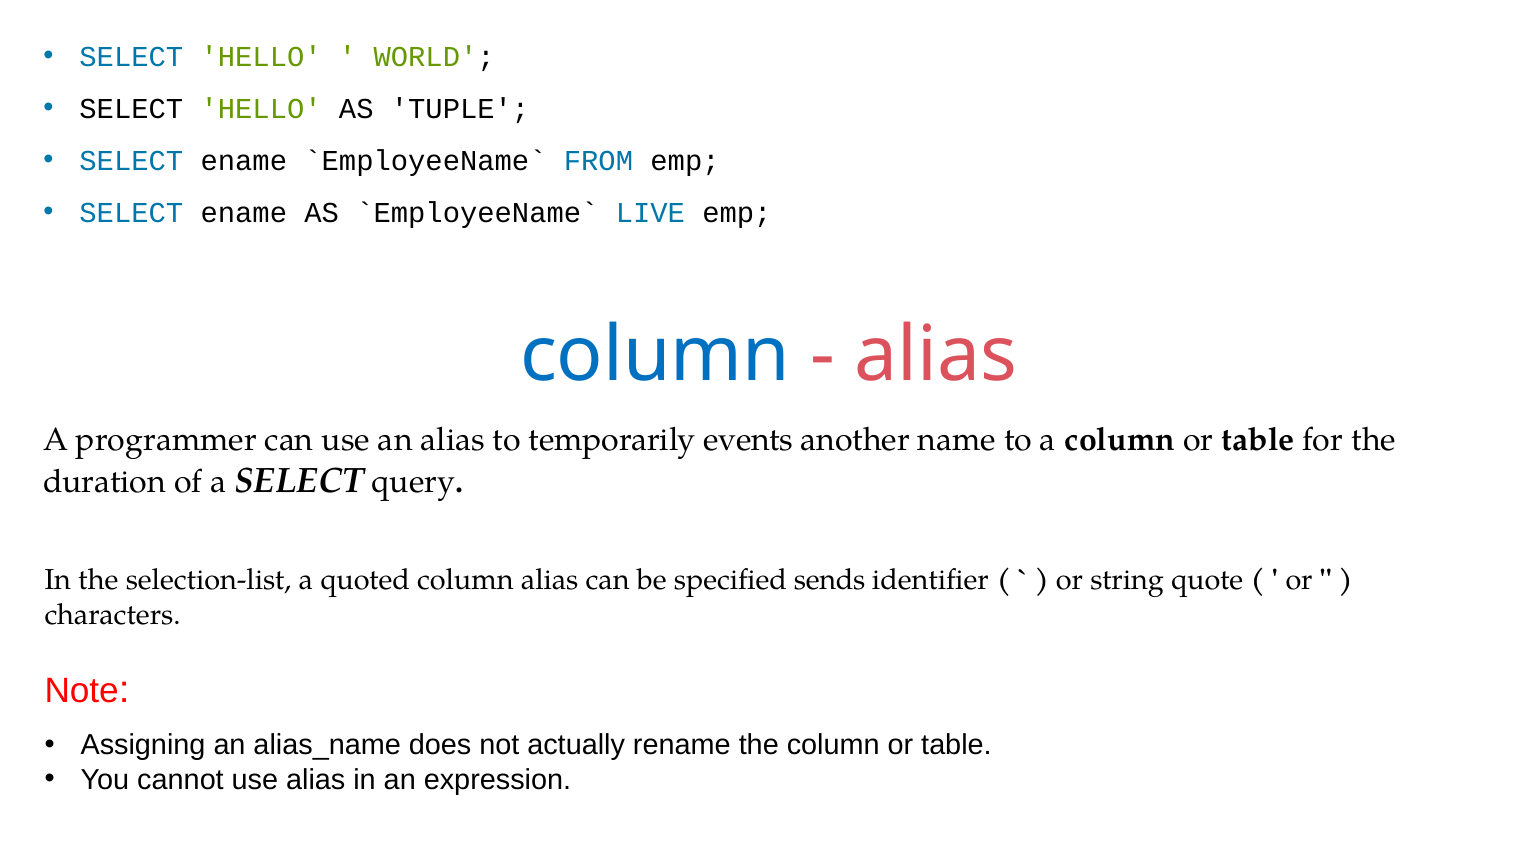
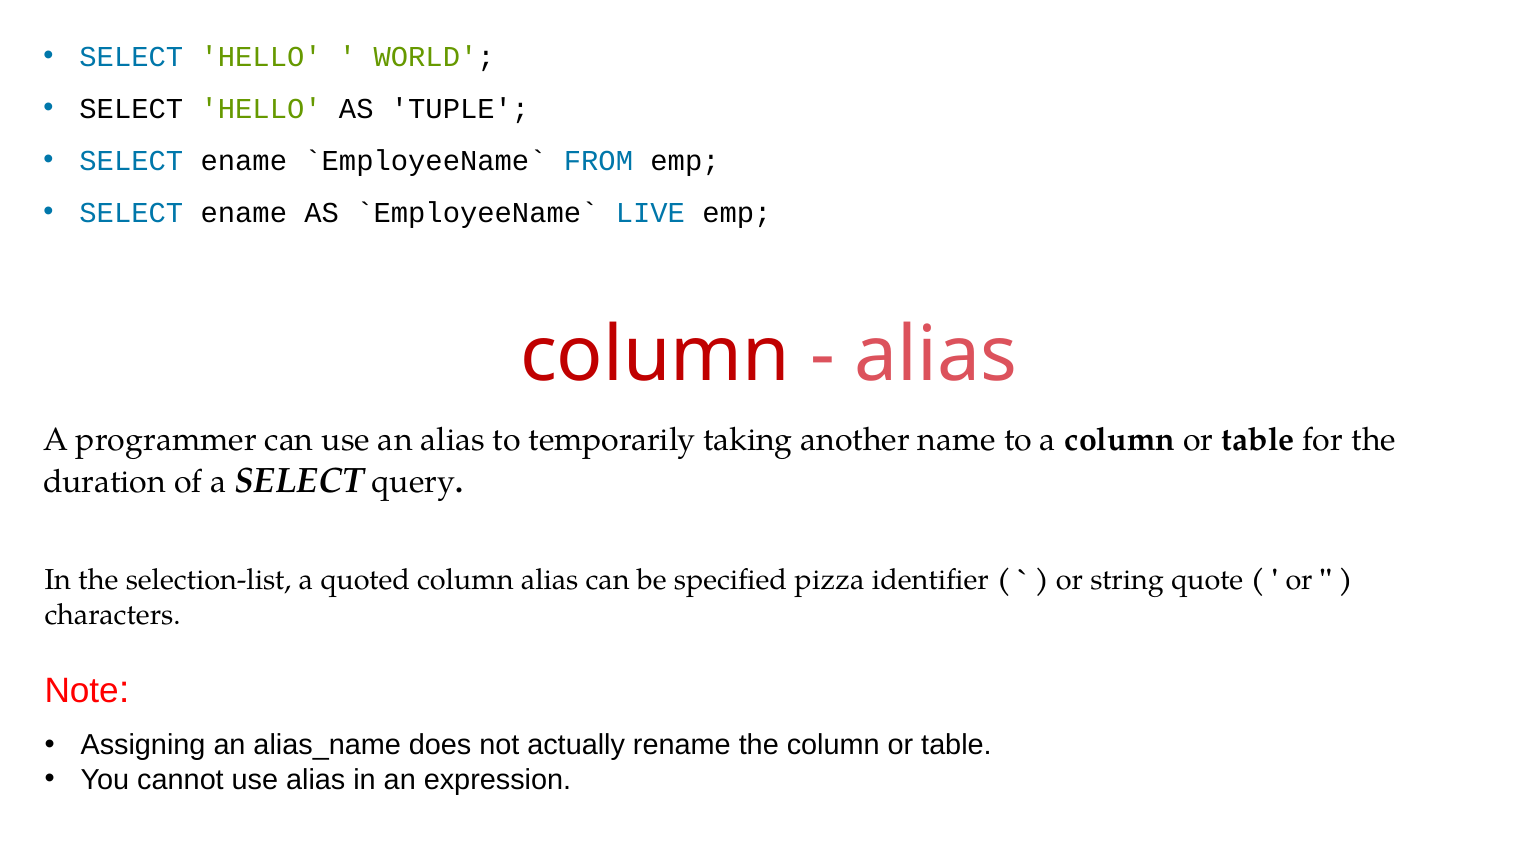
column colour: blue -> red (655, 355)
events: events -> taking (748, 440)
sends: sends -> pizza (829, 580)
